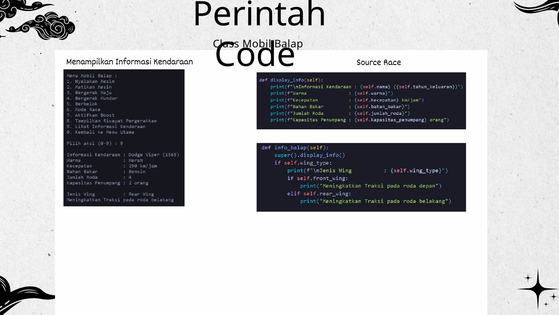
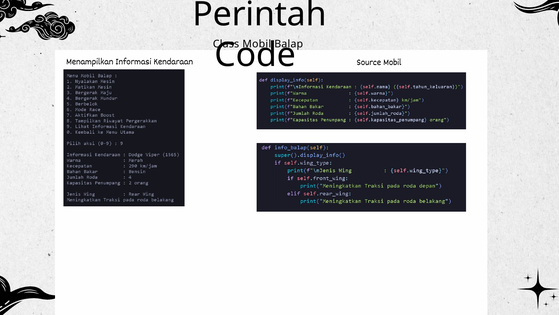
Source Race: Race -> Mobil (392, 62)
